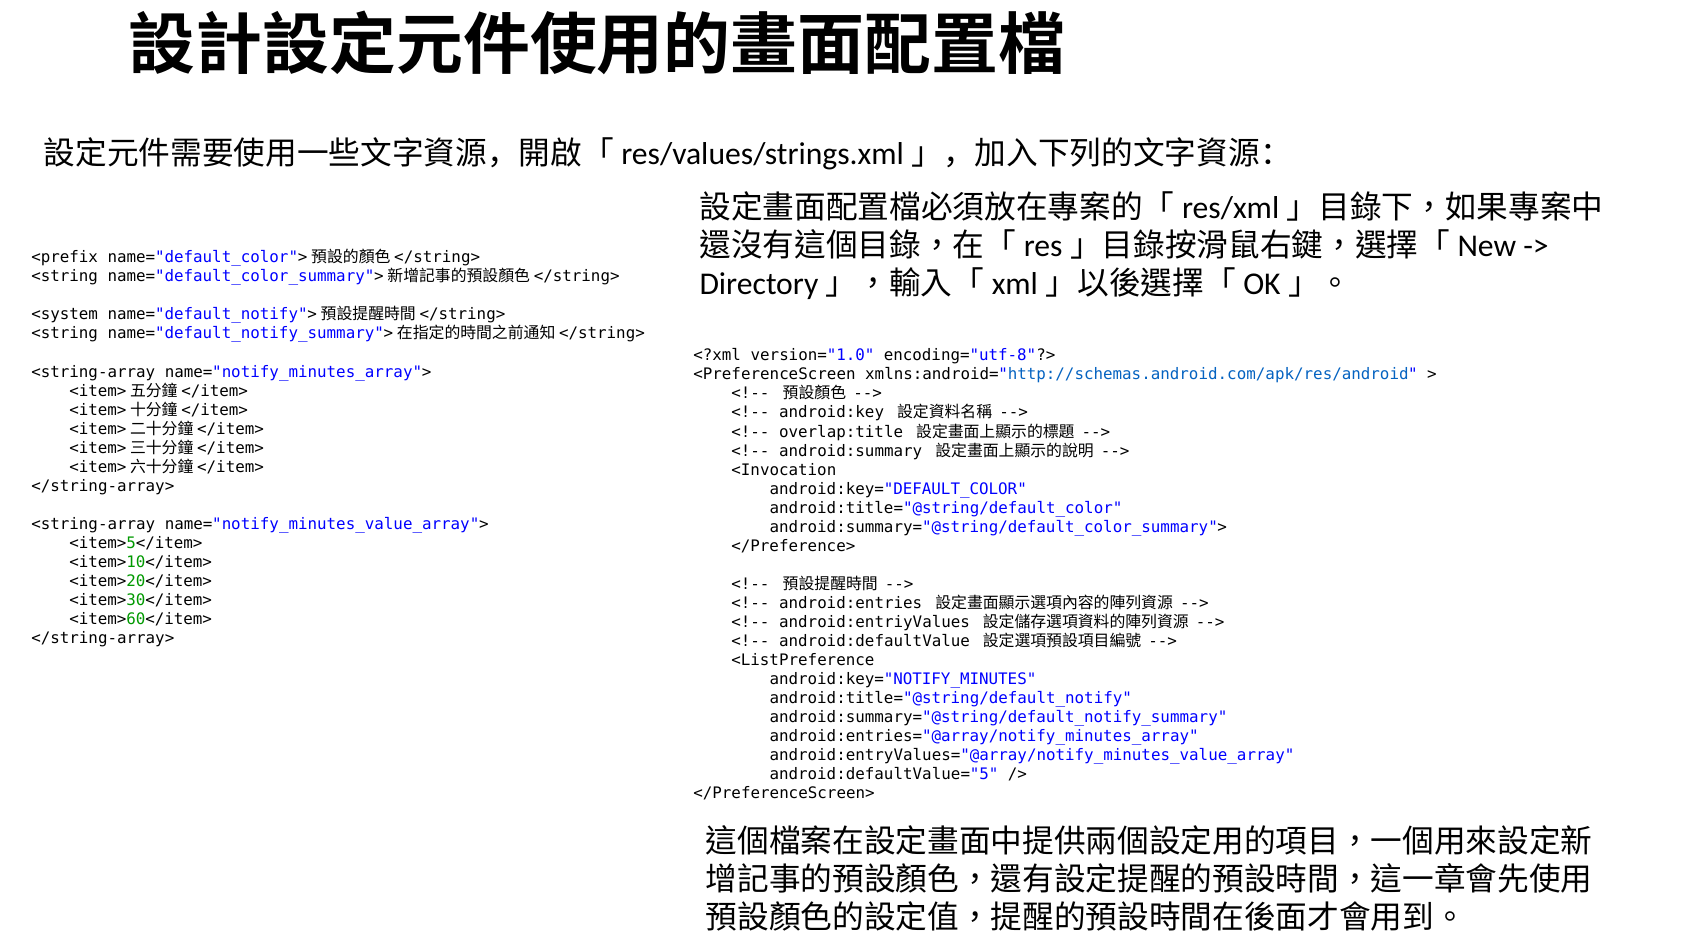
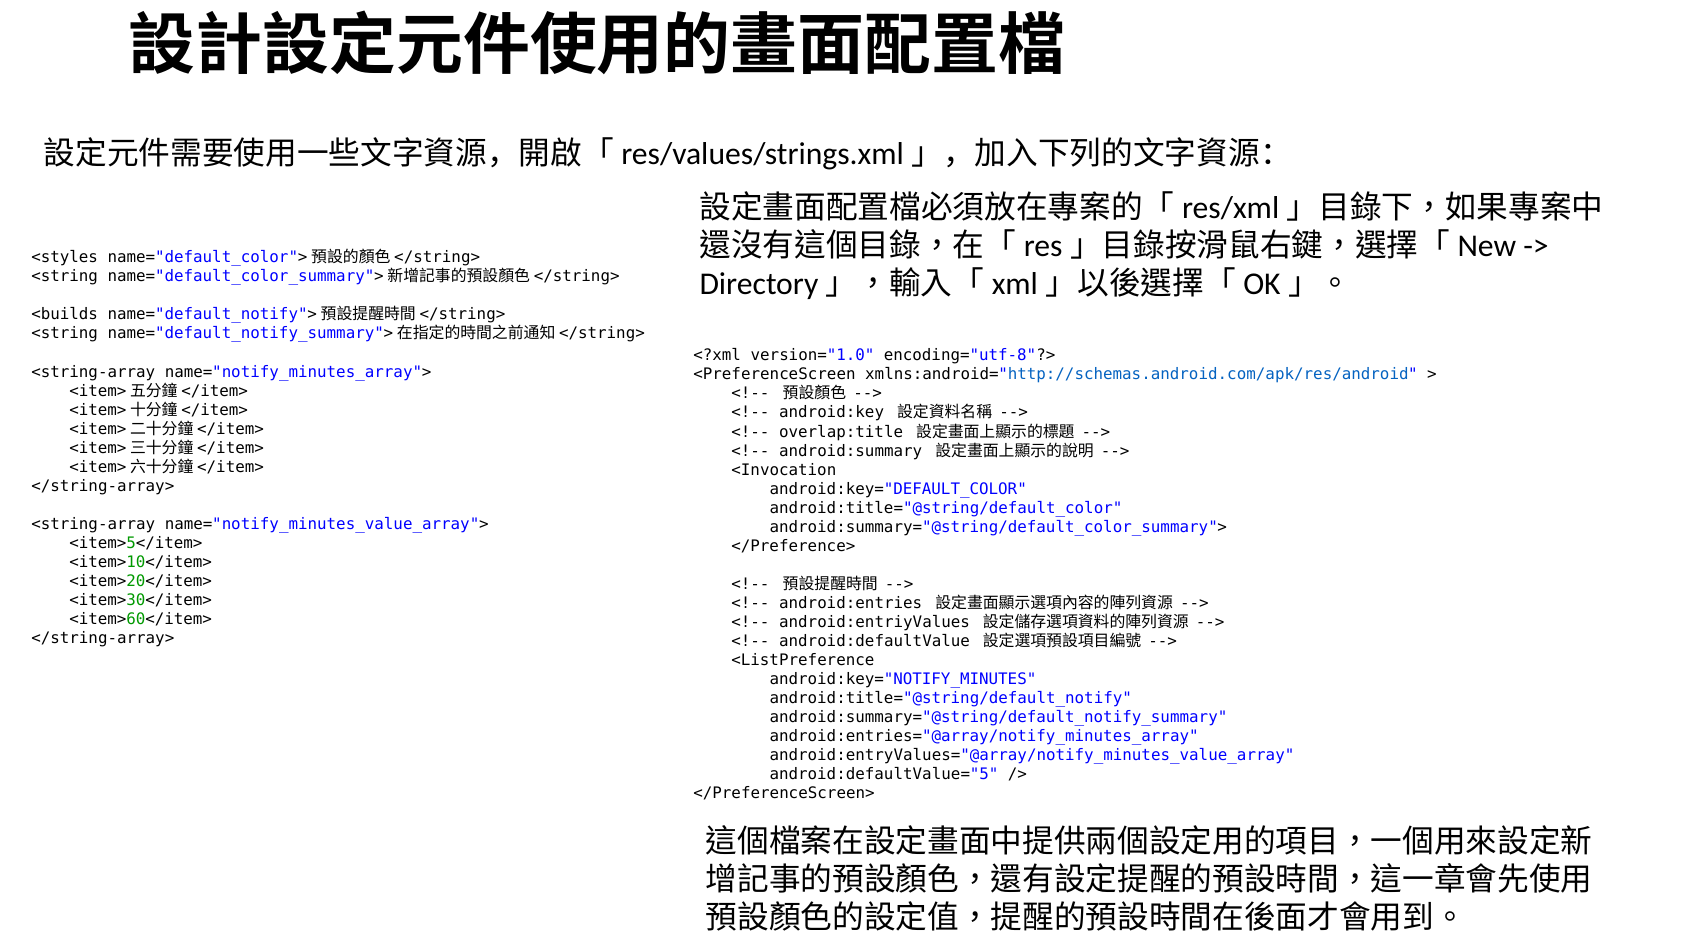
<prefix: <prefix -> <styles (65, 257)
<system: <system -> <builds (65, 315)
